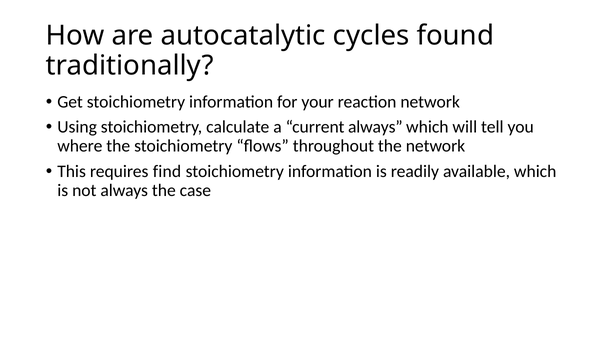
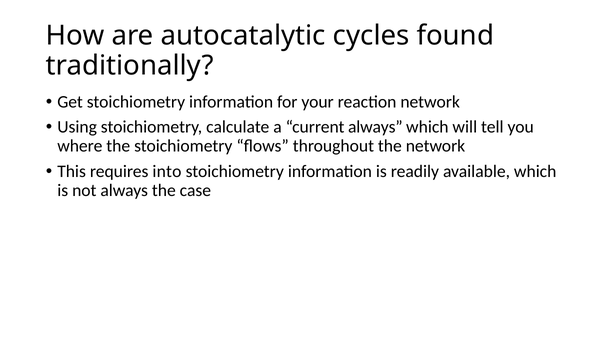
find: find -> into (167, 172)
